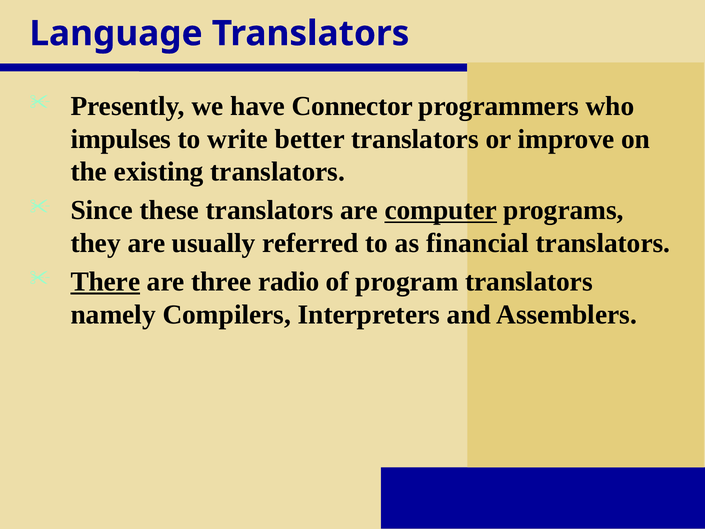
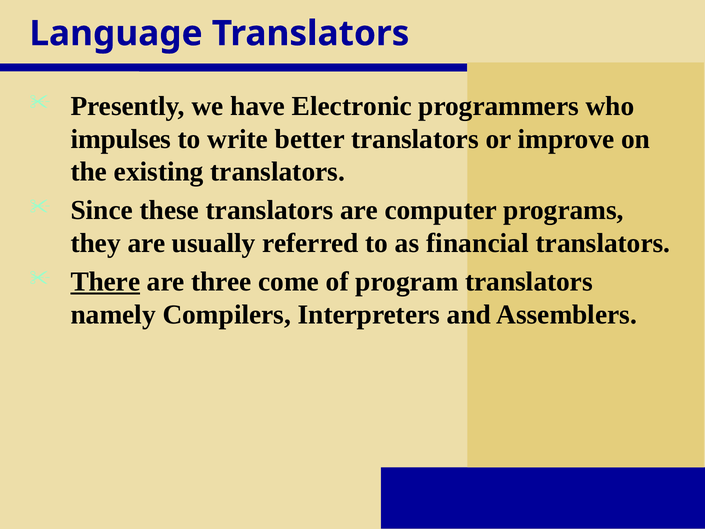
Connector: Connector -> Electronic (352, 106)
computer underline: present -> none (441, 210)
radio: radio -> come (289, 282)
